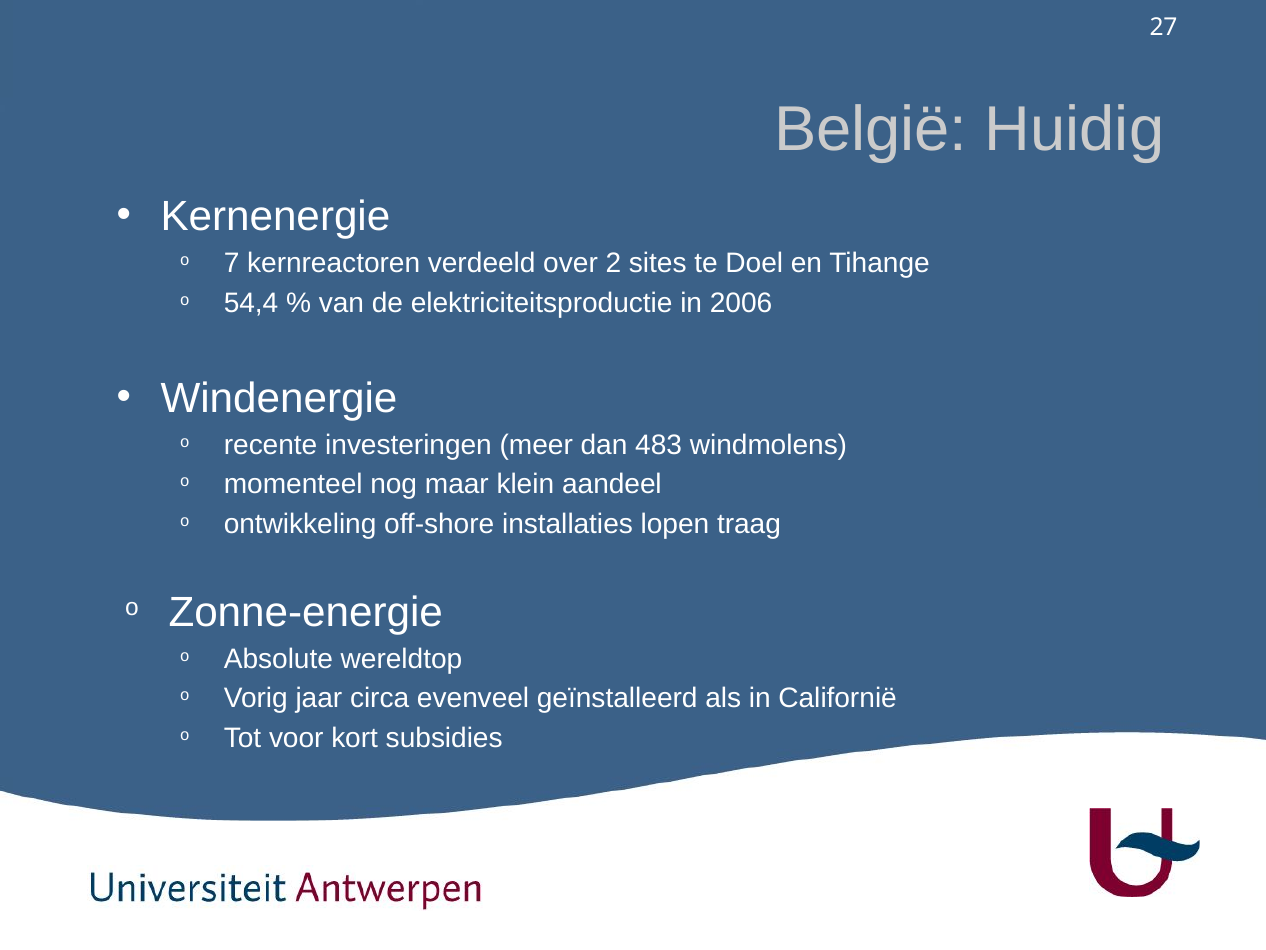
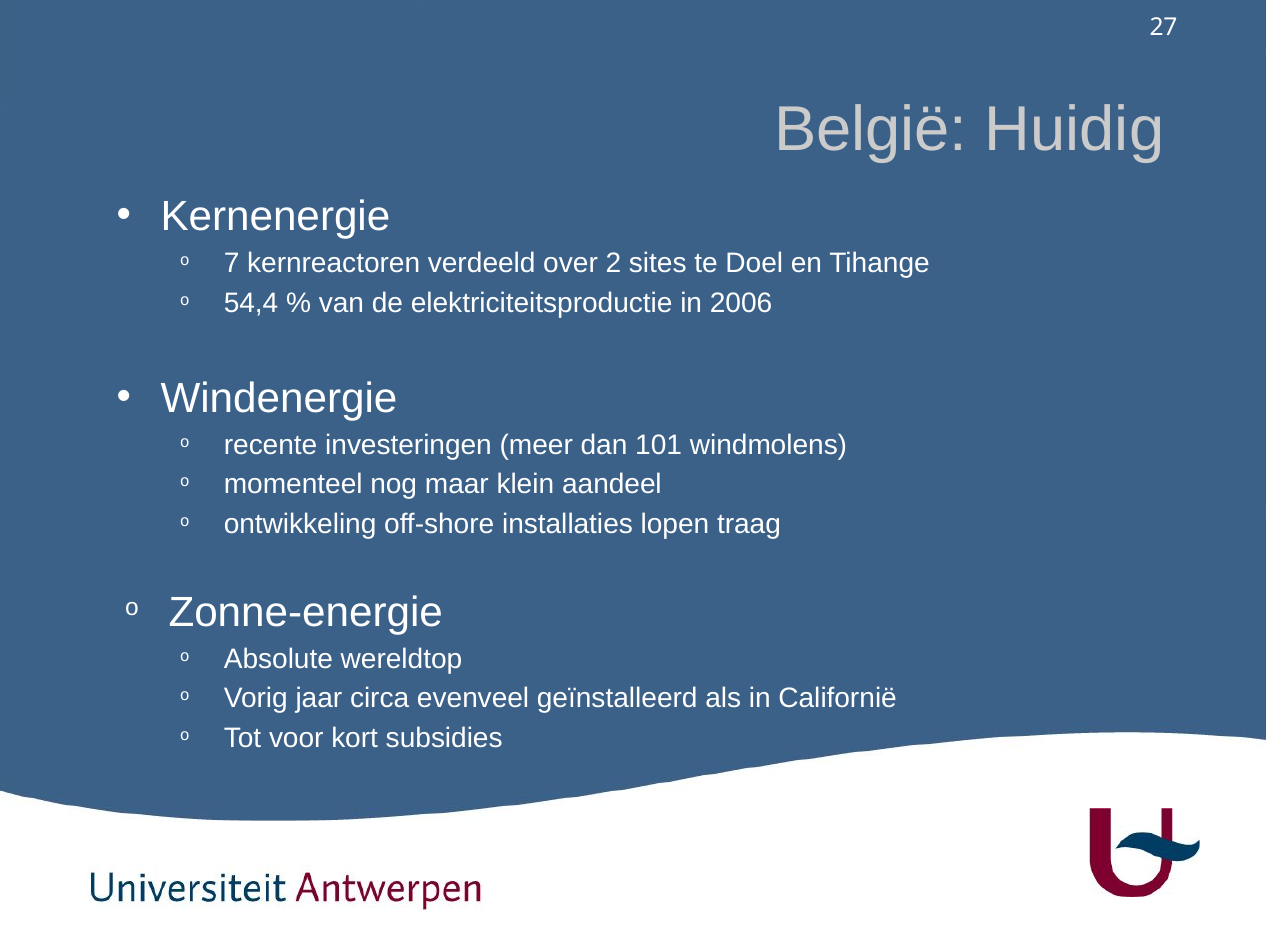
483: 483 -> 101 (659, 445)
